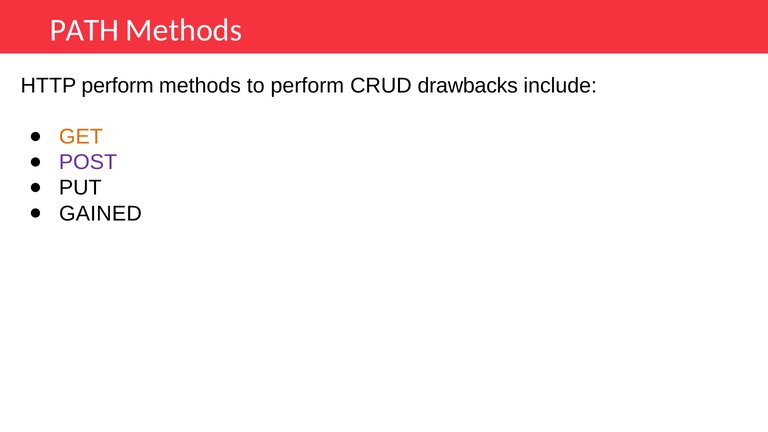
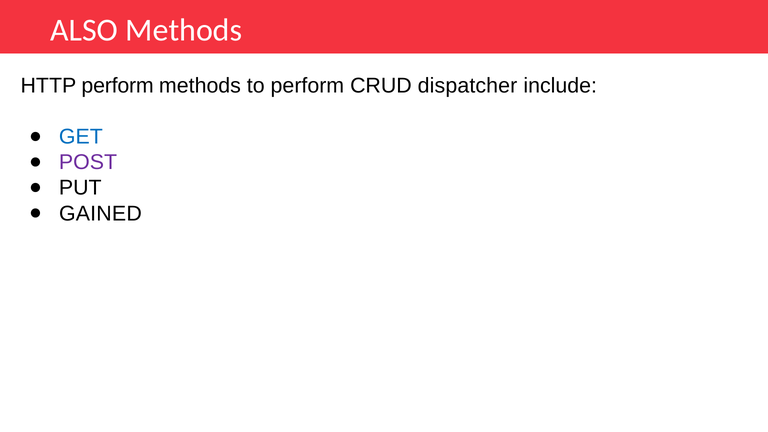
PATH: PATH -> ALSO (84, 30)
drawbacks: drawbacks -> dispatcher (468, 85)
GET colour: orange -> blue (81, 137)
